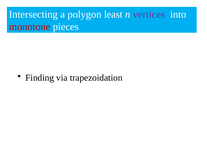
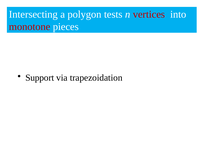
least: least -> tests (113, 14)
vertices colour: purple -> red (149, 14)
Finding: Finding -> Support (40, 78)
